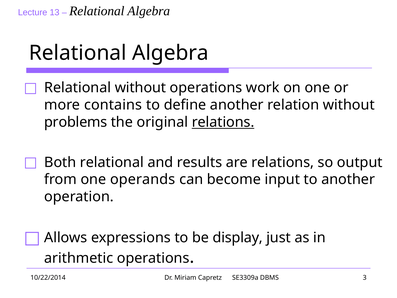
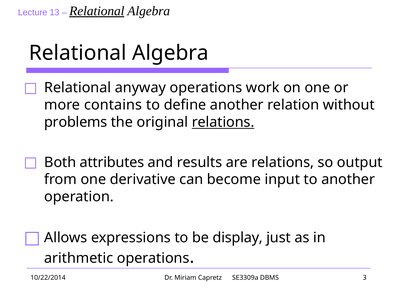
Relational underline: none -> present (97, 11)
Relational without: without -> anyway (140, 88)
Both relational: relational -> attributes (112, 162)
operands: operands -> derivative (143, 179)
